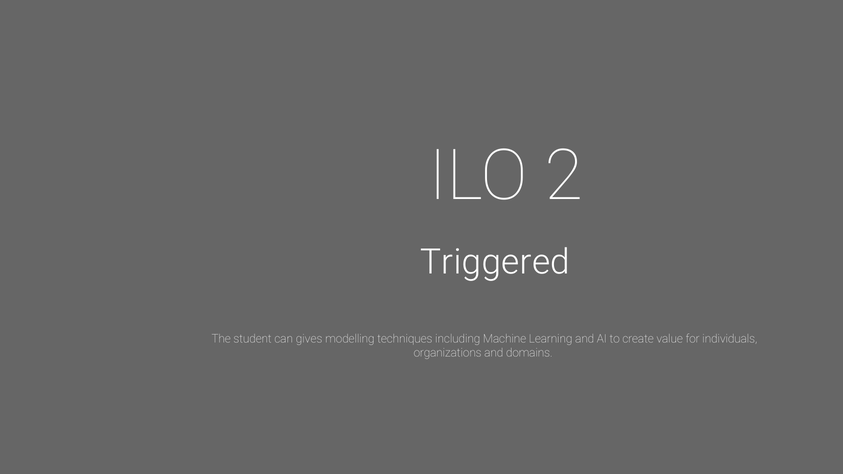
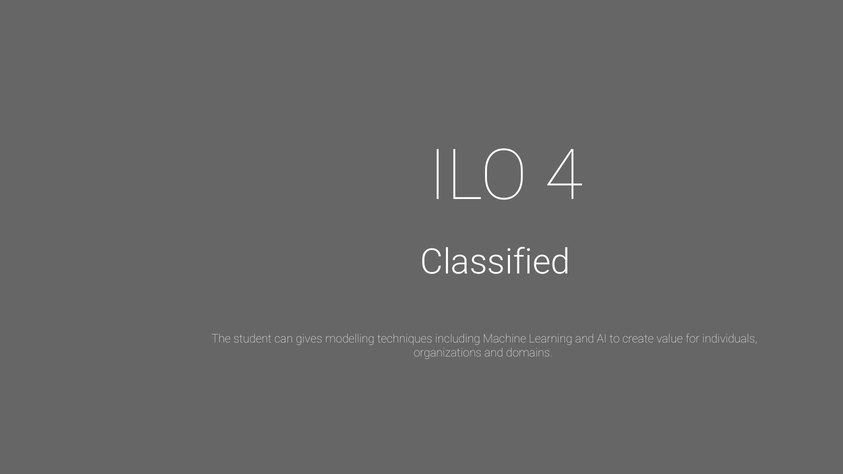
2: 2 -> 4 (564, 176)
Triggered: Triggered -> Classified (495, 262)
